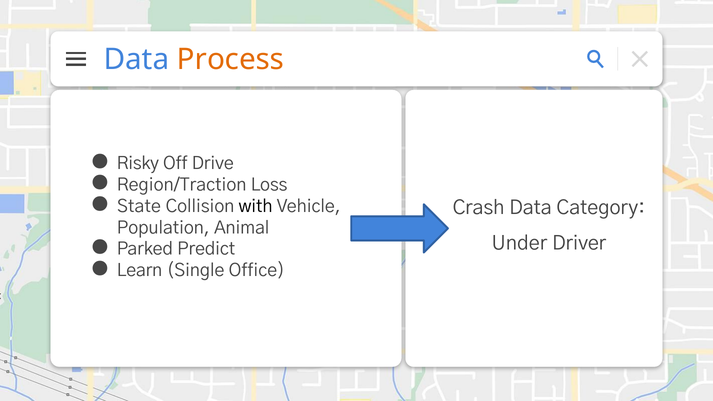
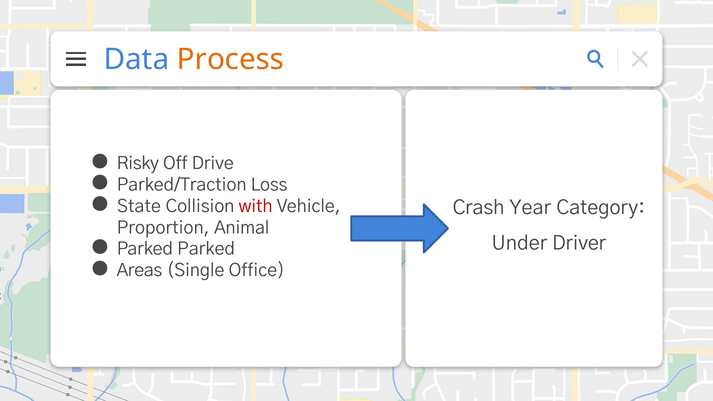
Region/Traction: Region/Traction -> Parked/Traction (182, 185)
with colour: black -> red (256, 206)
Crash Data: Data -> Year (530, 208)
Population: Population -> Proportion (163, 228)
Parked Predict: Predict -> Parked (206, 249)
Learn: Learn -> Areas (140, 271)
